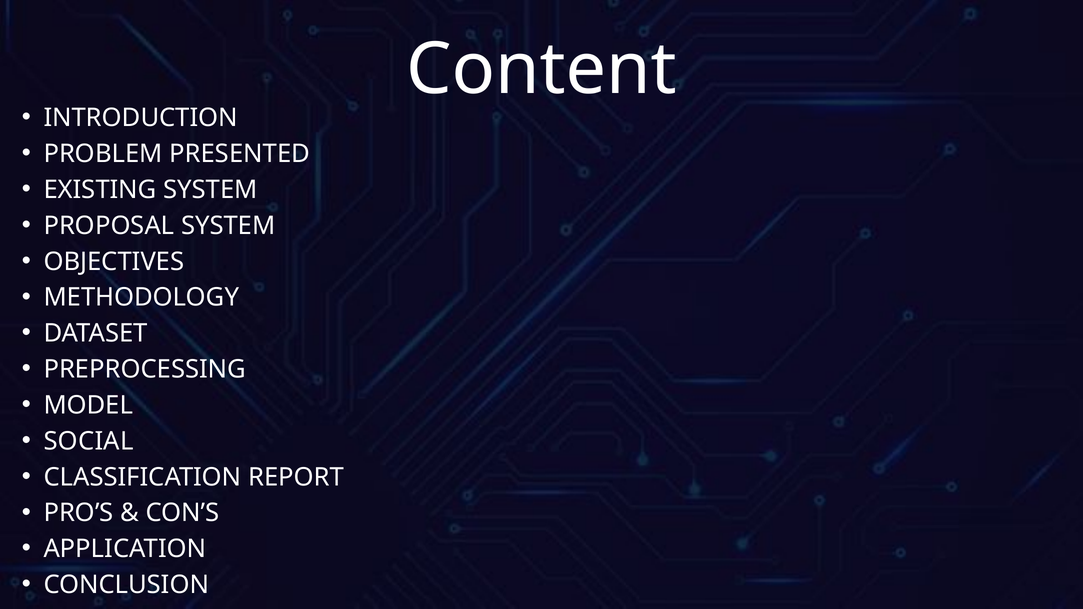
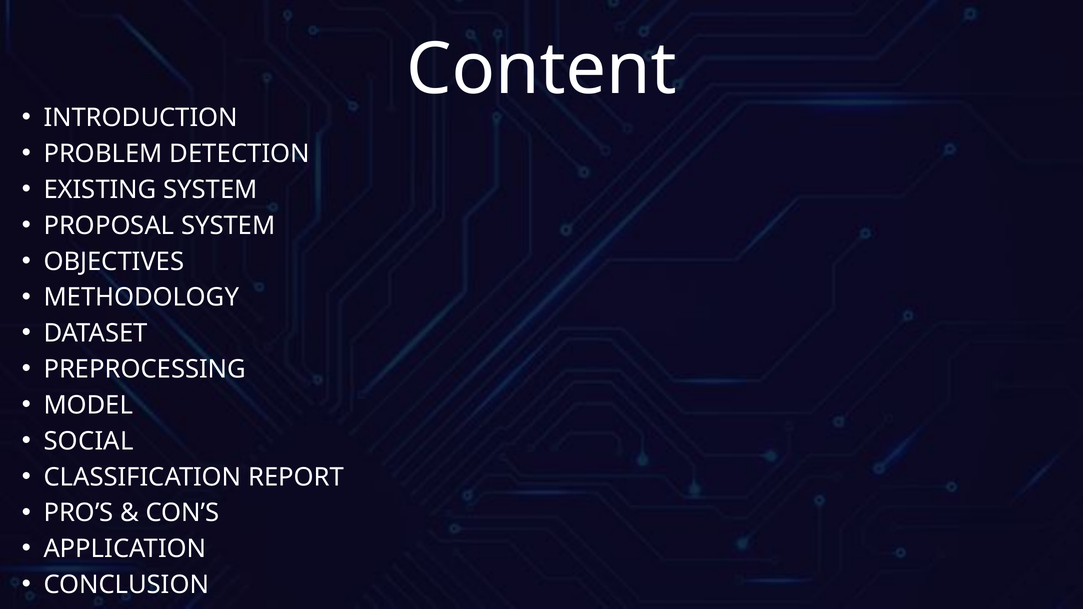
PRESENTED: PRESENTED -> DETECTION (240, 154)
